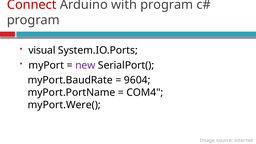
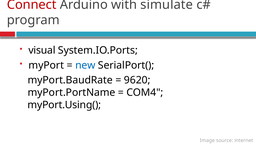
with program: program -> simulate (167, 5)
new colour: purple -> blue (85, 65)
9604: 9604 -> 9620 (137, 80)
myPort.Were(: myPort.Were( -> myPort.Using( (64, 105)
